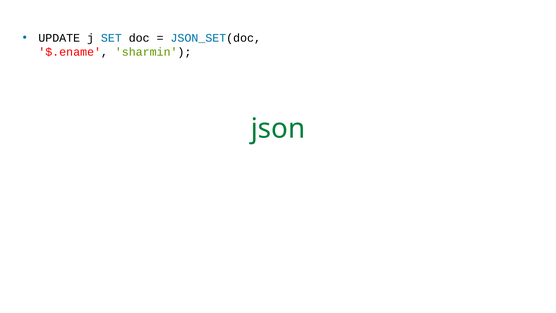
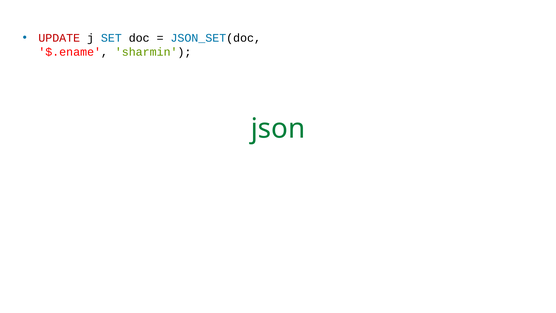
UPDATE colour: black -> red (59, 38)
